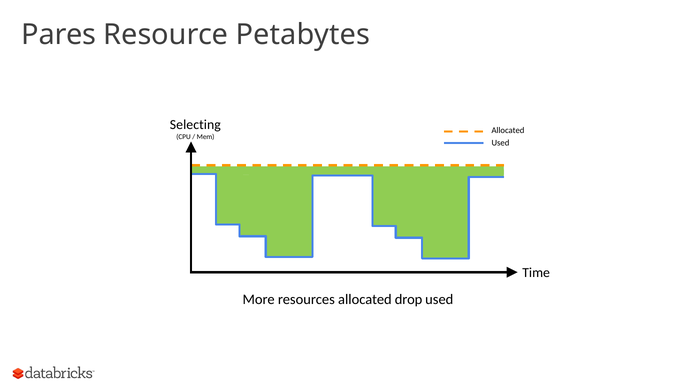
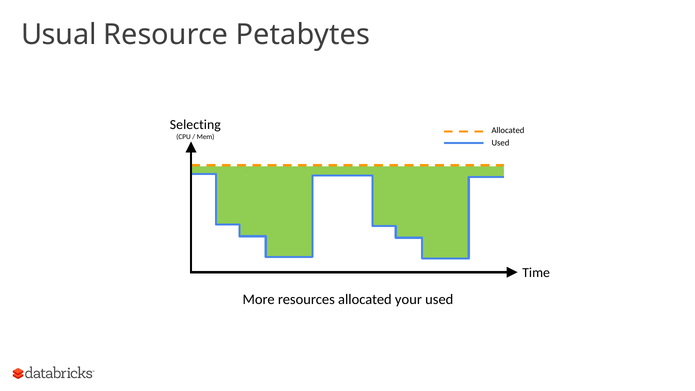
Pares: Pares -> Usual (59, 35)
drop: drop -> your (408, 299)
